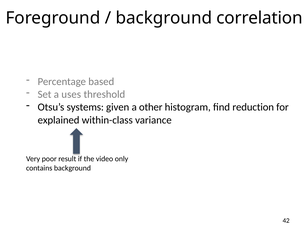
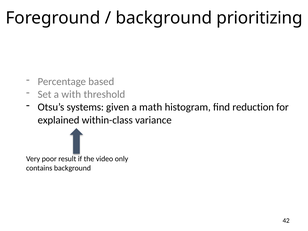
correlation: correlation -> prioritizing (260, 18)
uses: uses -> with (71, 94)
other: other -> math (151, 107)
